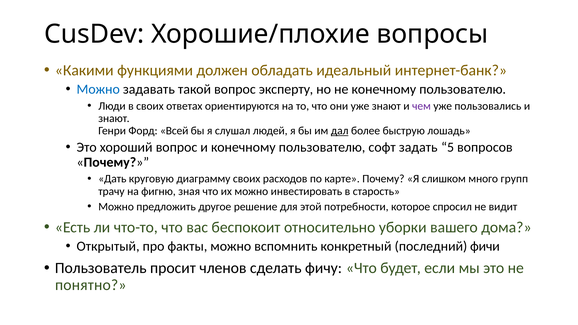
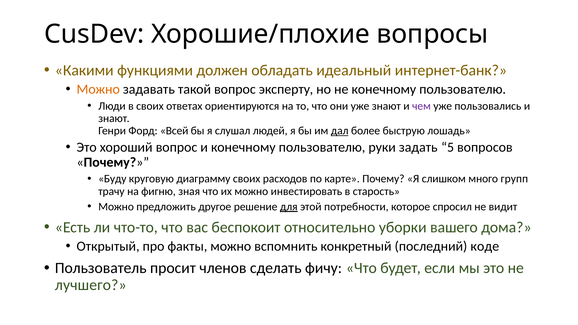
Можно colour: blue -> orange (98, 89)
софт: софт -> руки (382, 147)
Дать: Дать -> Буду (112, 179)
для underline: none -> present (289, 207)
фичи: фичи -> коде (485, 246)
понятно: понятно -> лучшего (91, 285)
